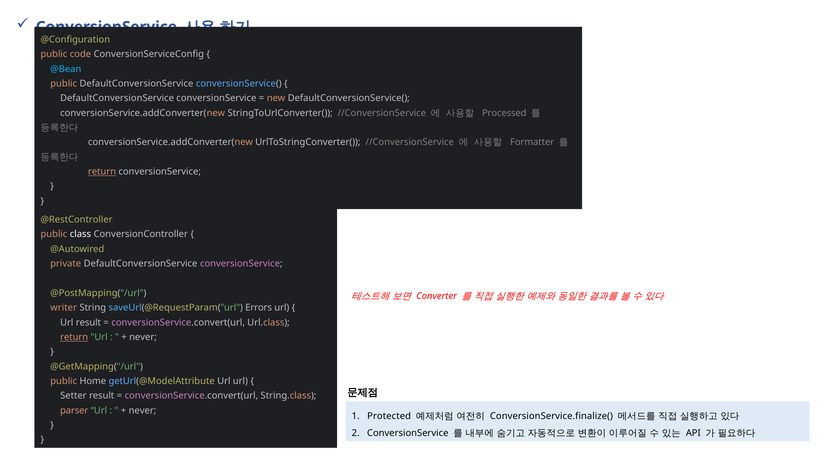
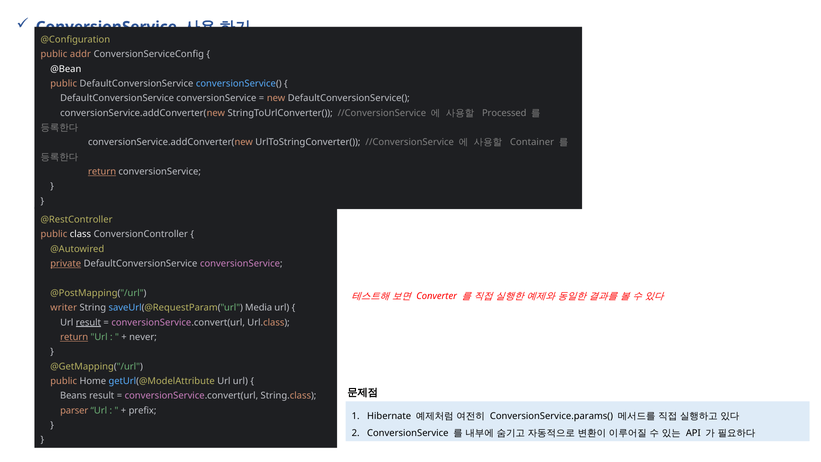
code: code -> addr (80, 54)
@Bean colour: light blue -> white (66, 69)
Formatter: Formatter -> Container (532, 142)
private underline: none -> present (66, 264)
Errors: Errors -> Media (259, 308)
result underline: none -> present (88, 322)
Setter: Setter -> Beans (73, 396)
never: never -> prefix (143, 410)
Protected: Protected -> Hibernate (389, 416)
ConversionService.finalize(: ConversionService.finalize( -> ConversionService.params( (551, 416)
